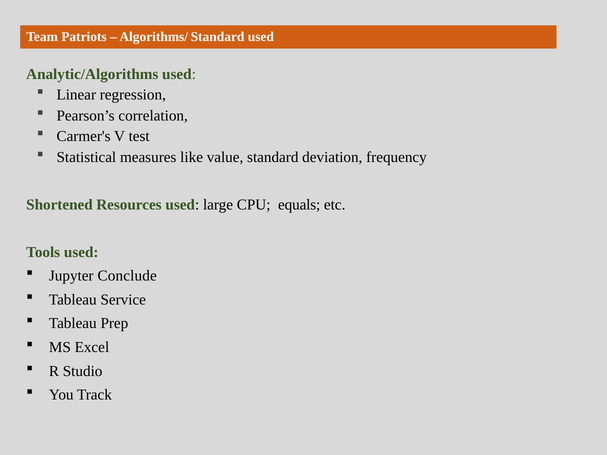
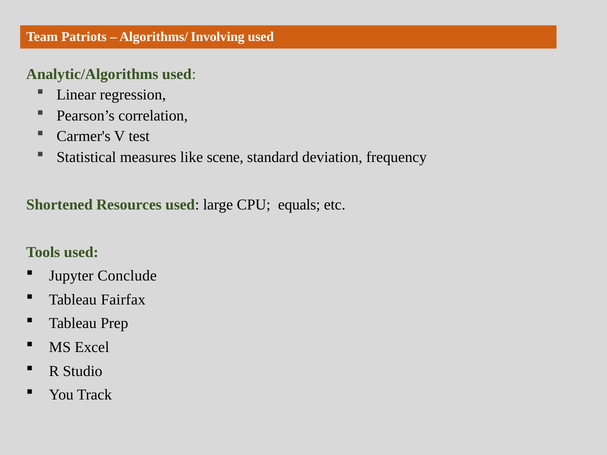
Algorithms/ Standard: Standard -> Involving (218, 37)
value: value -> scene (225, 157)
Service: Service -> Fairfax (123, 300)
